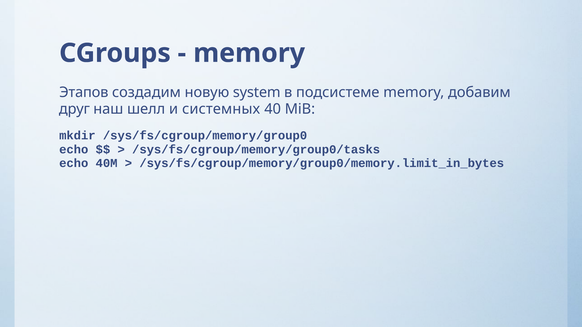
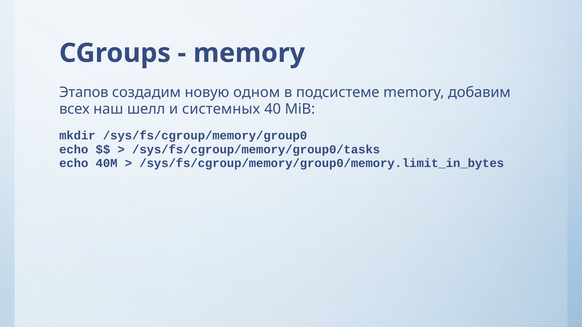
system: system -> одном (257, 93)
друг: друг -> всех (74, 109)
